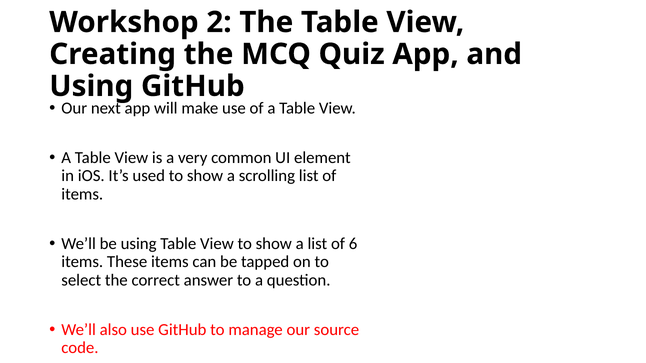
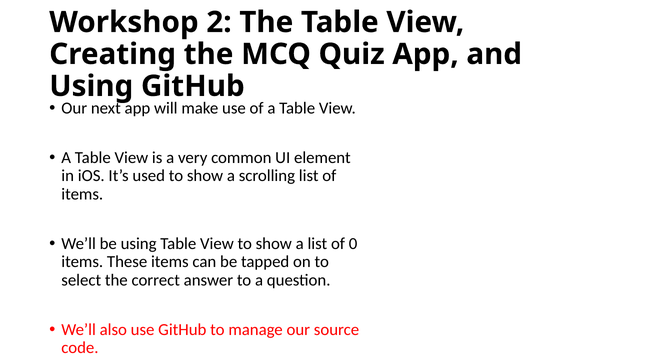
6: 6 -> 0 (353, 244)
